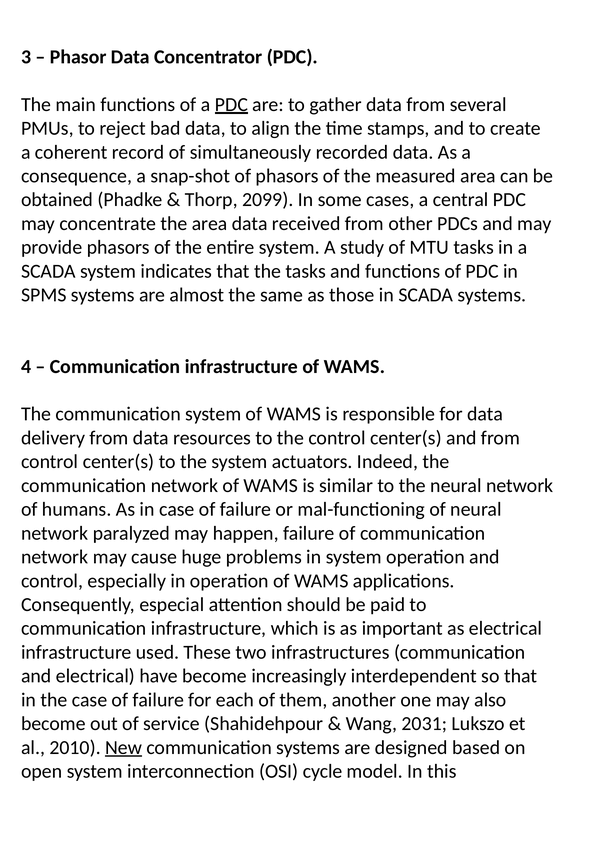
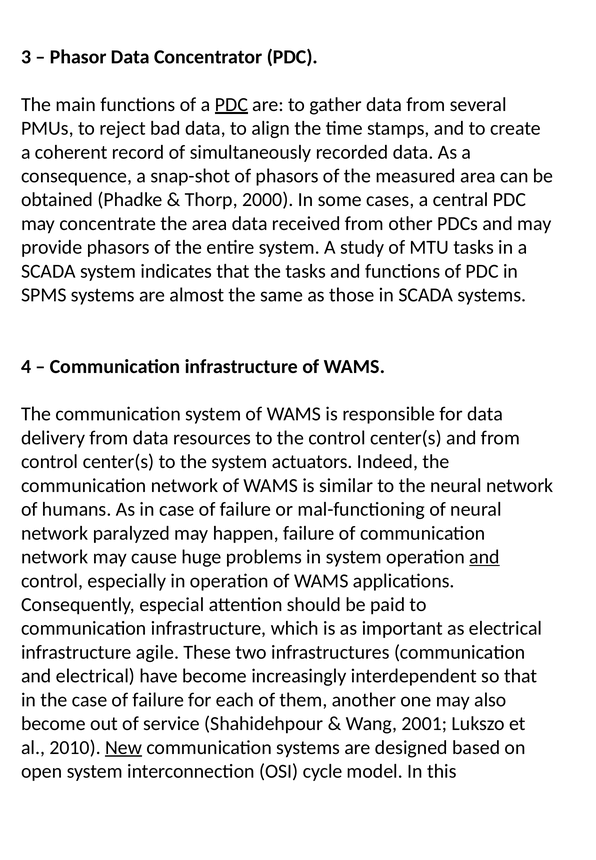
2099: 2099 -> 2000 (268, 200)
and underline: none -> present (484, 558)
used: used -> agile (157, 653)
2031: 2031 -> 2001 (424, 724)
